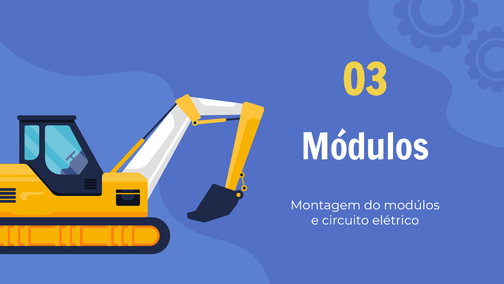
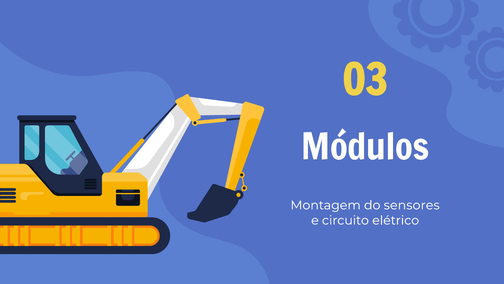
modúlos: modúlos -> sensores (412, 205)
